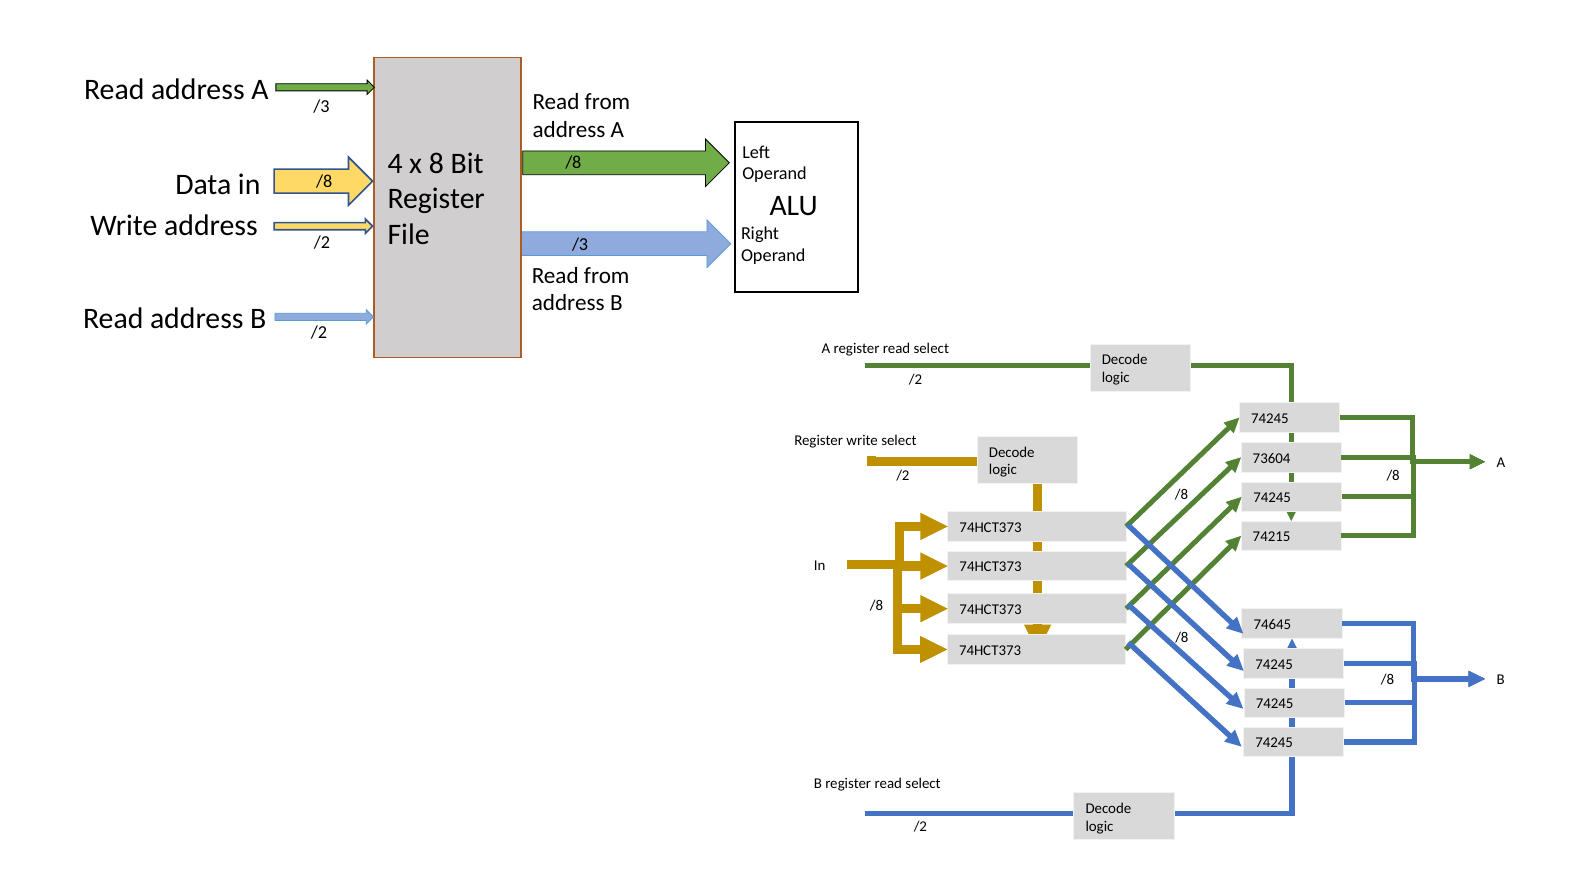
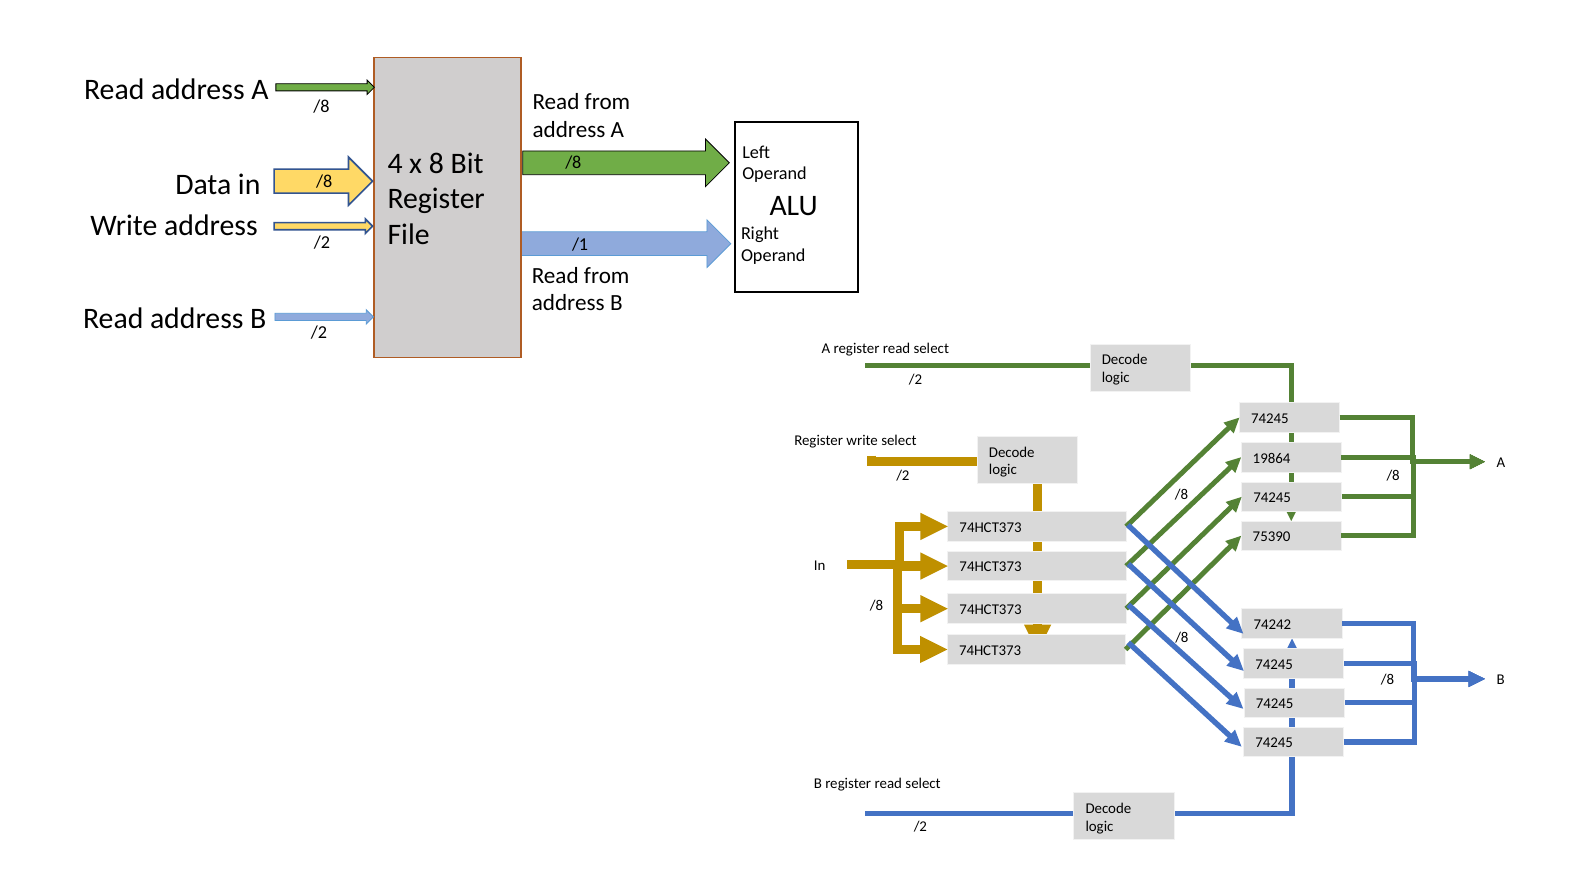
/3: /3 -> /8 (321, 107)
/3: /3 -> /1 (580, 244)
73604: 73604 -> 19864 (1272, 458)
74215: 74215 -> 75390 (1272, 537)
74645: 74645 -> 74242 (1272, 625)
